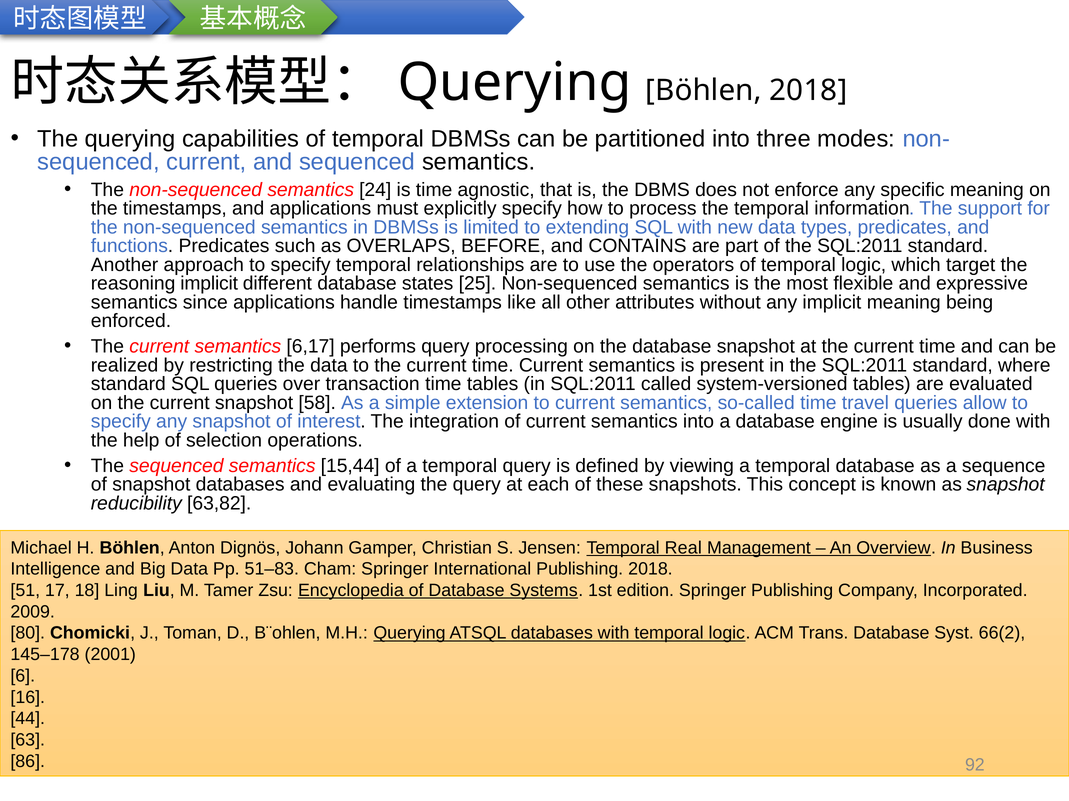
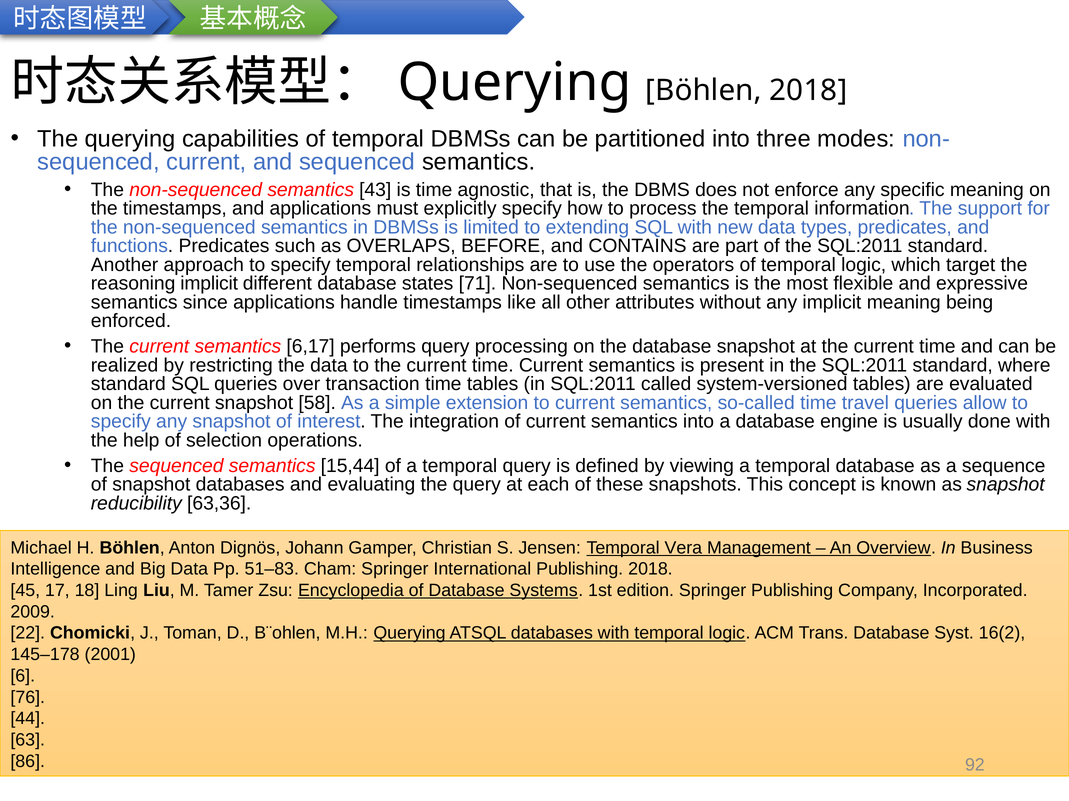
24: 24 -> 43 (375, 190)
25: 25 -> 71 (477, 284)
63,82: 63,82 -> 63,36 (219, 504)
Real: Real -> Vera (683, 548)
51: 51 -> 45 (25, 591)
80: 80 -> 22 (28, 634)
66(2: 66(2 -> 16(2 (1002, 634)
16: 16 -> 76 (28, 698)
